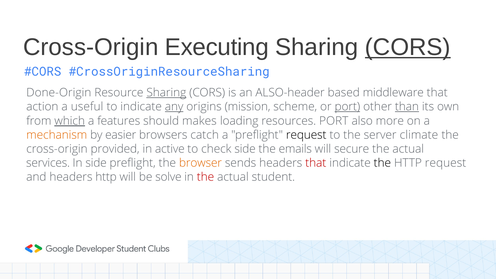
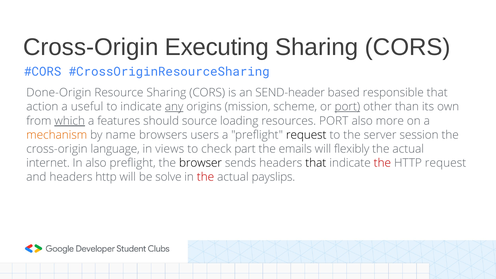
CORS underline: present -> none (408, 47)
Sharing underline: present -> none (166, 93)
ALSO-header: ALSO-header -> SEND-header (290, 93)
middleware: middleware -> responsible (393, 93)
than underline: present -> none (407, 107)
makes: makes -> source (200, 121)
easier: easier -> name (121, 135)
catch: catch -> users (205, 135)
climate: climate -> session (419, 135)
provided: provided -> language (115, 149)
active: active -> views (170, 149)
check side: side -> part (245, 149)
secure: secure -> flexibly (352, 149)
services: services -> internet (48, 163)
In side: side -> also (96, 163)
browser colour: orange -> black (200, 163)
that colour: red -> black (316, 163)
the colour: black -> red (382, 163)
student: student -> payslips (273, 177)
